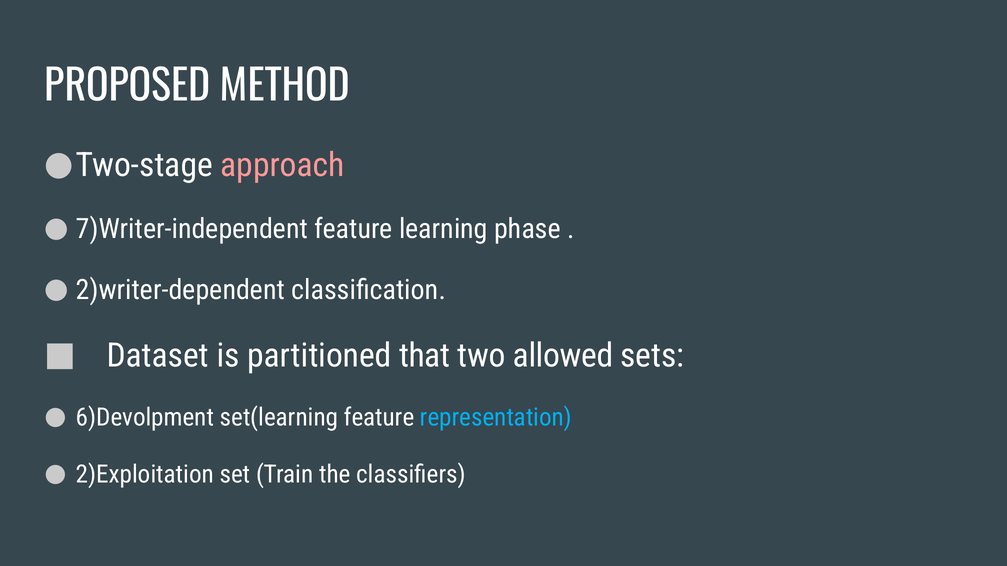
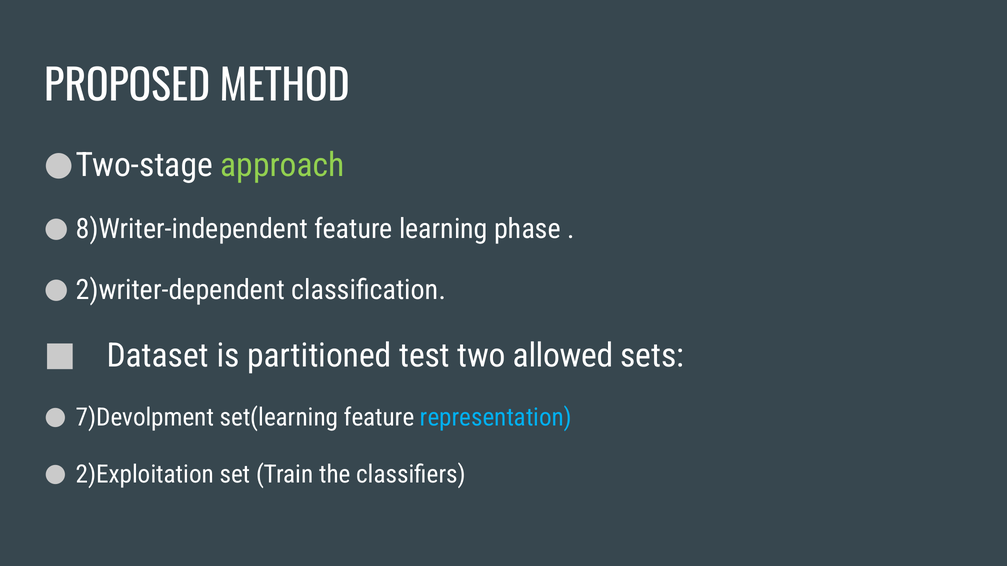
approach colour: pink -> light green (282, 166)
7)Writer-independent: 7)Writer-independent -> 8)Writer-independent (192, 229)
that: that -> test (424, 356)
6)Devolpment: 6)Devolpment -> 7)Devolpment (145, 418)
